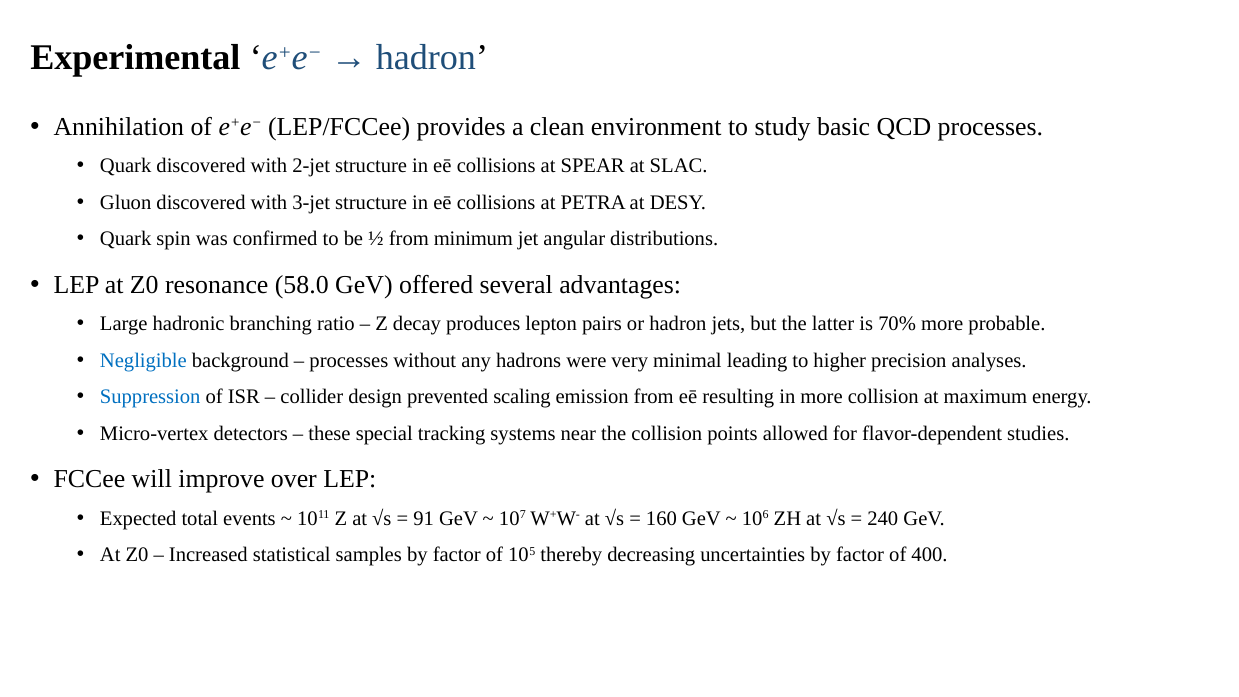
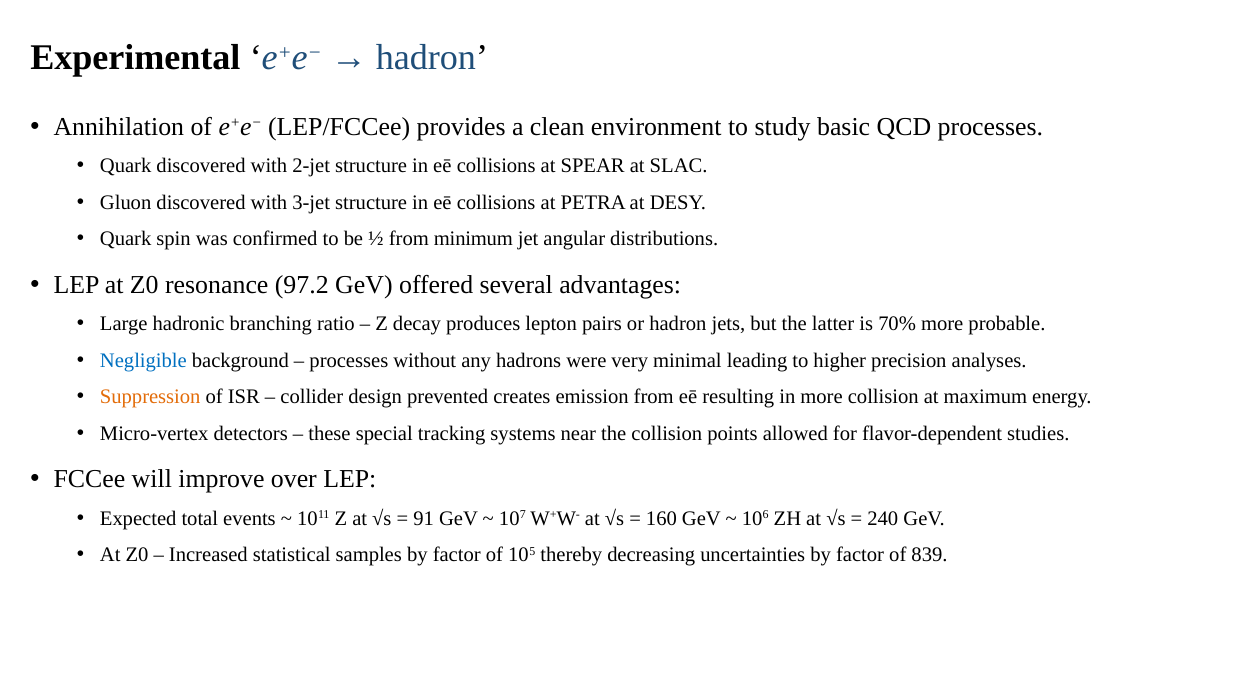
58.0: 58.0 -> 97.2 (302, 285)
Suppression colour: blue -> orange (150, 397)
scaling: scaling -> creates (522, 397)
400: 400 -> 839 (930, 555)
